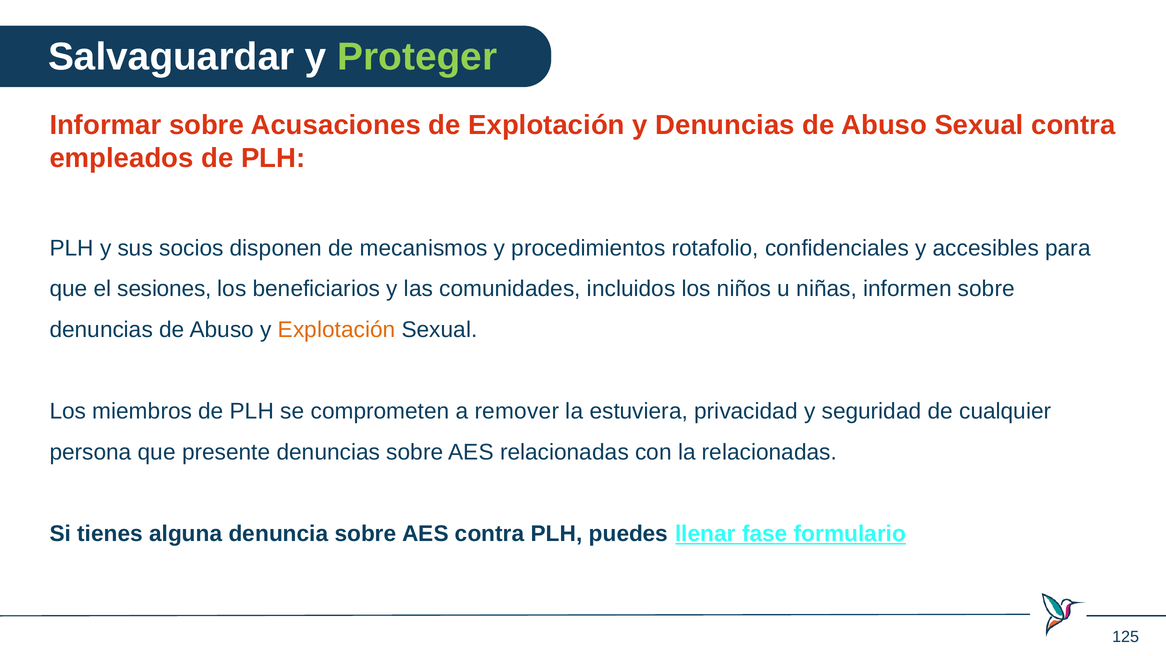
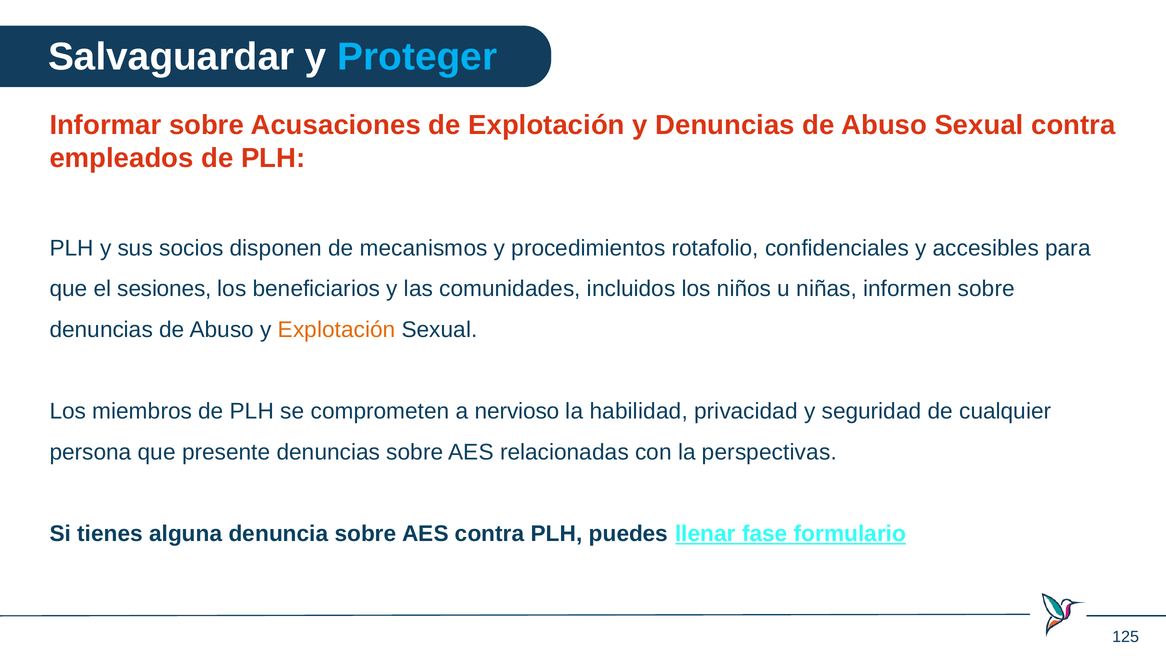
Proteger colour: light green -> light blue (417, 57)
remover: remover -> nervioso (517, 411)
estuviera: estuviera -> habilidad (639, 411)
la relacionadas: relacionadas -> perspectivas (769, 452)
